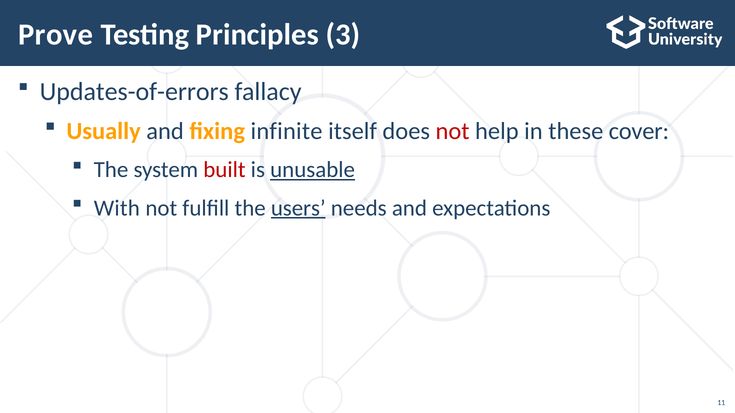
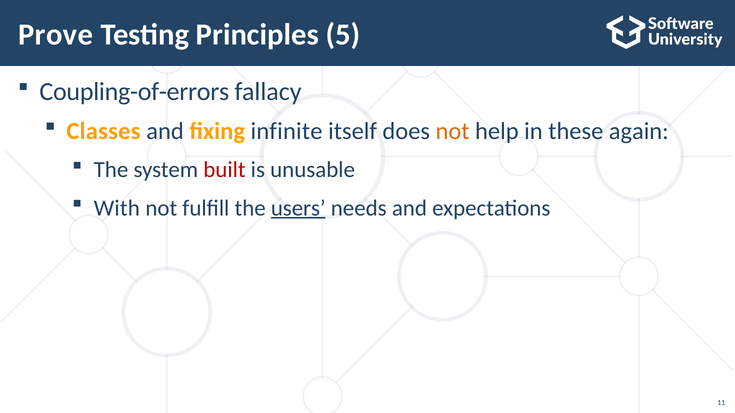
3: 3 -> 5 (343, 35)
Updates-of-errors: Updates-of-errors -> Coupling-of-errors (134, 92)
Usually: Usually -> Classes (103, 131)
not colour: red -> orange (453, 131)
cover: cover -> again (639, 131)
unusable underline: present -> none (313, 170)
